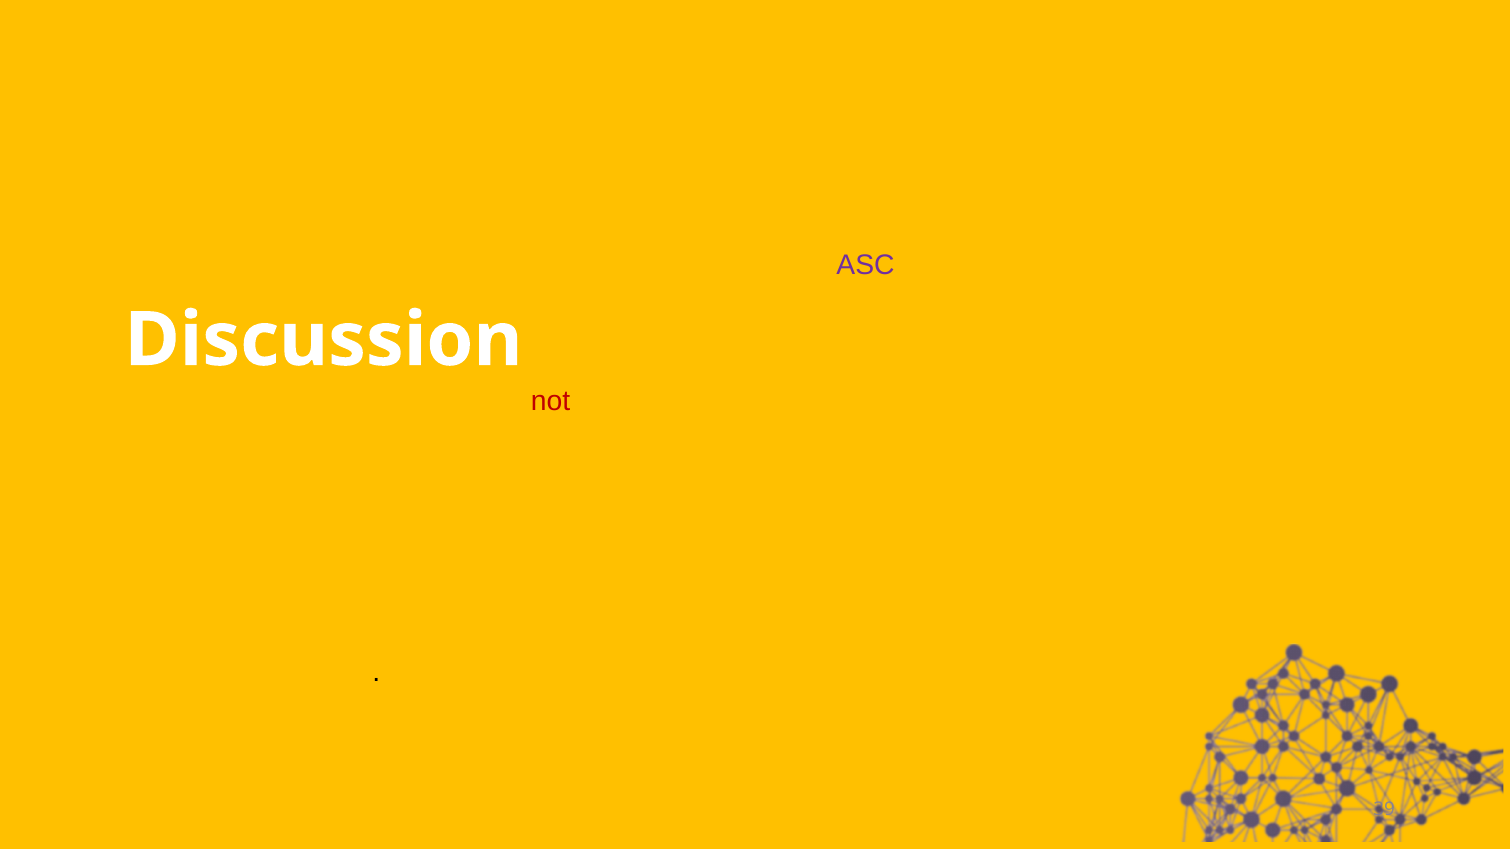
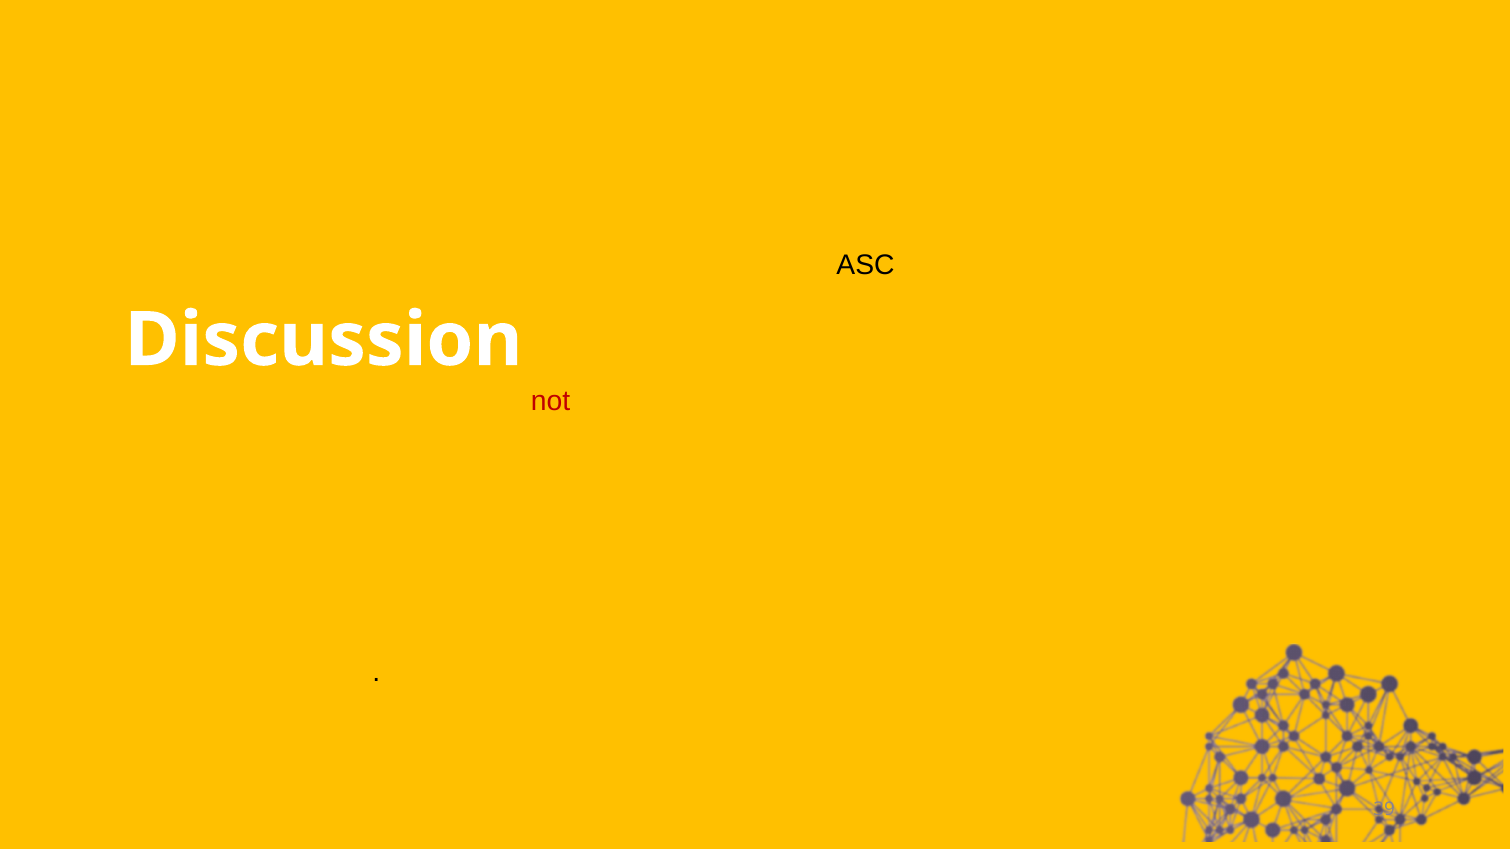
ASC colour: purple -> black (866, 265)
